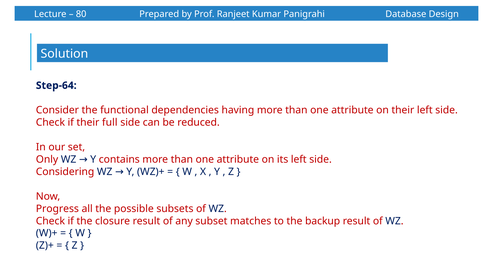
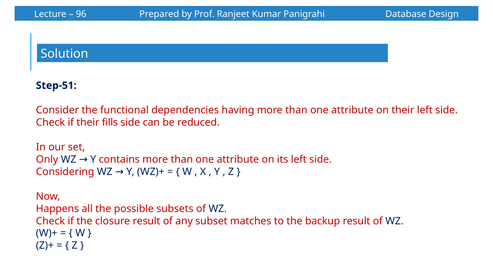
80: 80 -> 96 (81, 14)
Step-64: Step-64 -> Step-51 (56, 86)
full: full -> fills (110, 123)
Progress: Progress -> Happens (57, 209)
